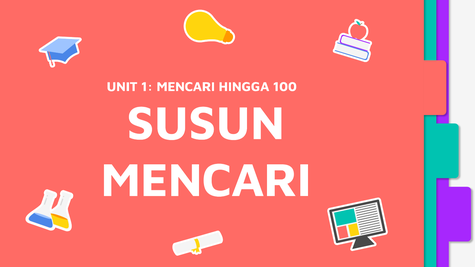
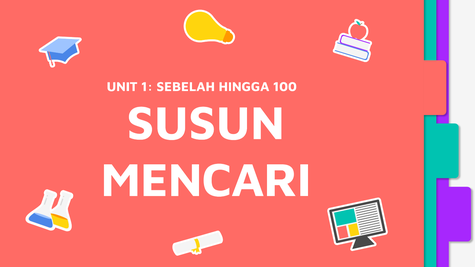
1 MENCARI: MENCARI -> SEBELAH (186, 87)
